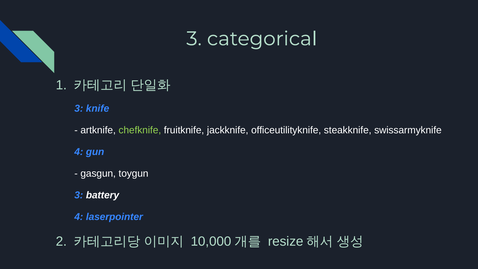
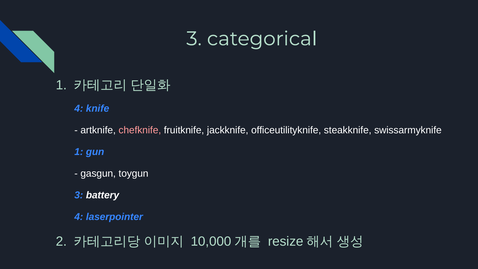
3: 3 -> 4 (79, 109)
chefknife colour: light green -> pink (140, 130)
4: 4 -> 1 (79, 152)
